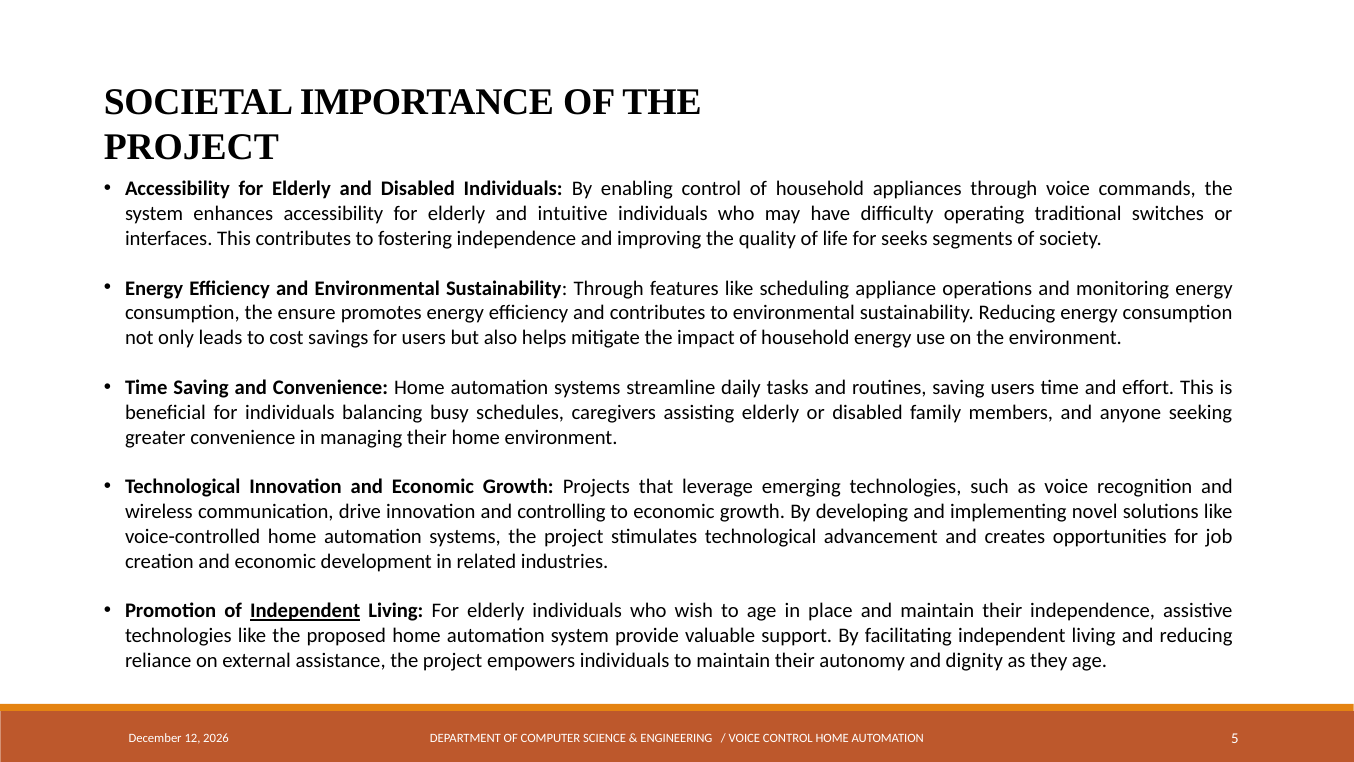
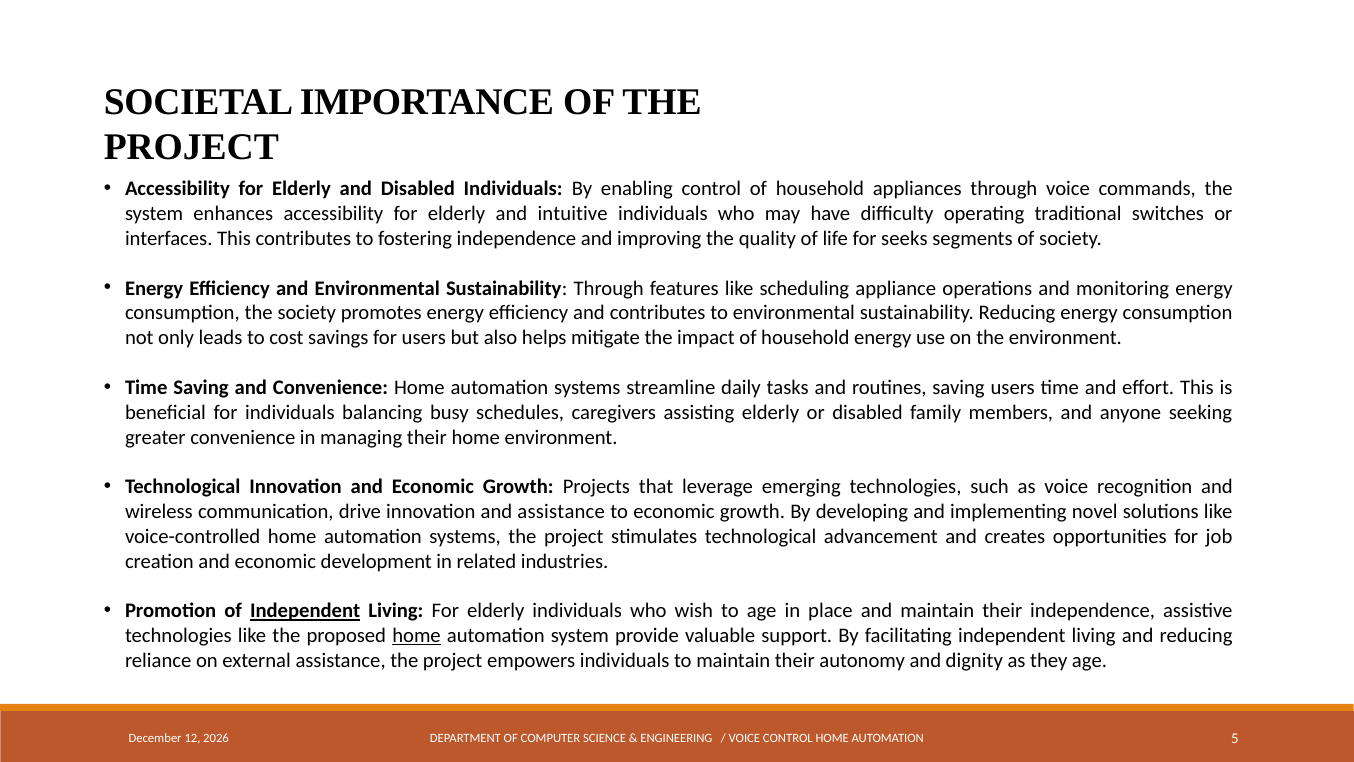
the ensure: ensure -> society (307, 313)
and controlling: controlling -> assistance (561, 511)
home underline: none -> present (417, 635)
